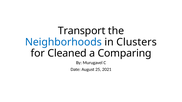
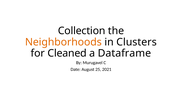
Transport: Transport -> Collection (82, 31)
Neighborhoods colour: blue -> orange (63, 42)
Comparing: Comparing -> Dataframe (124, 53)
